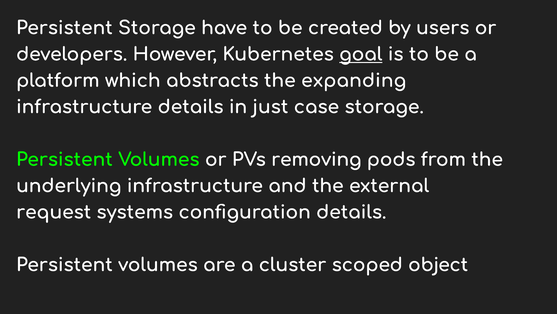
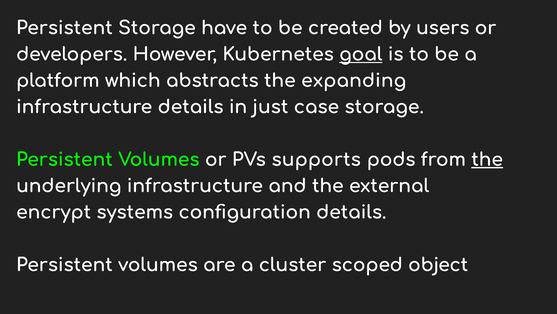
removing: removing -> supports (316, 159)
the underline: none -> present (487, 159)
request: request -> encrypt (54, 212)
